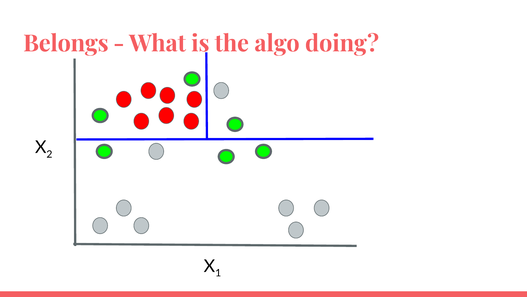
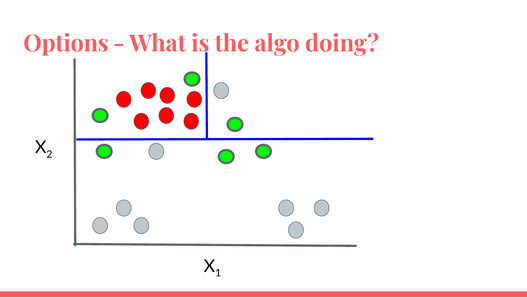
Belongs: Belongs -> Options (66, 44)
